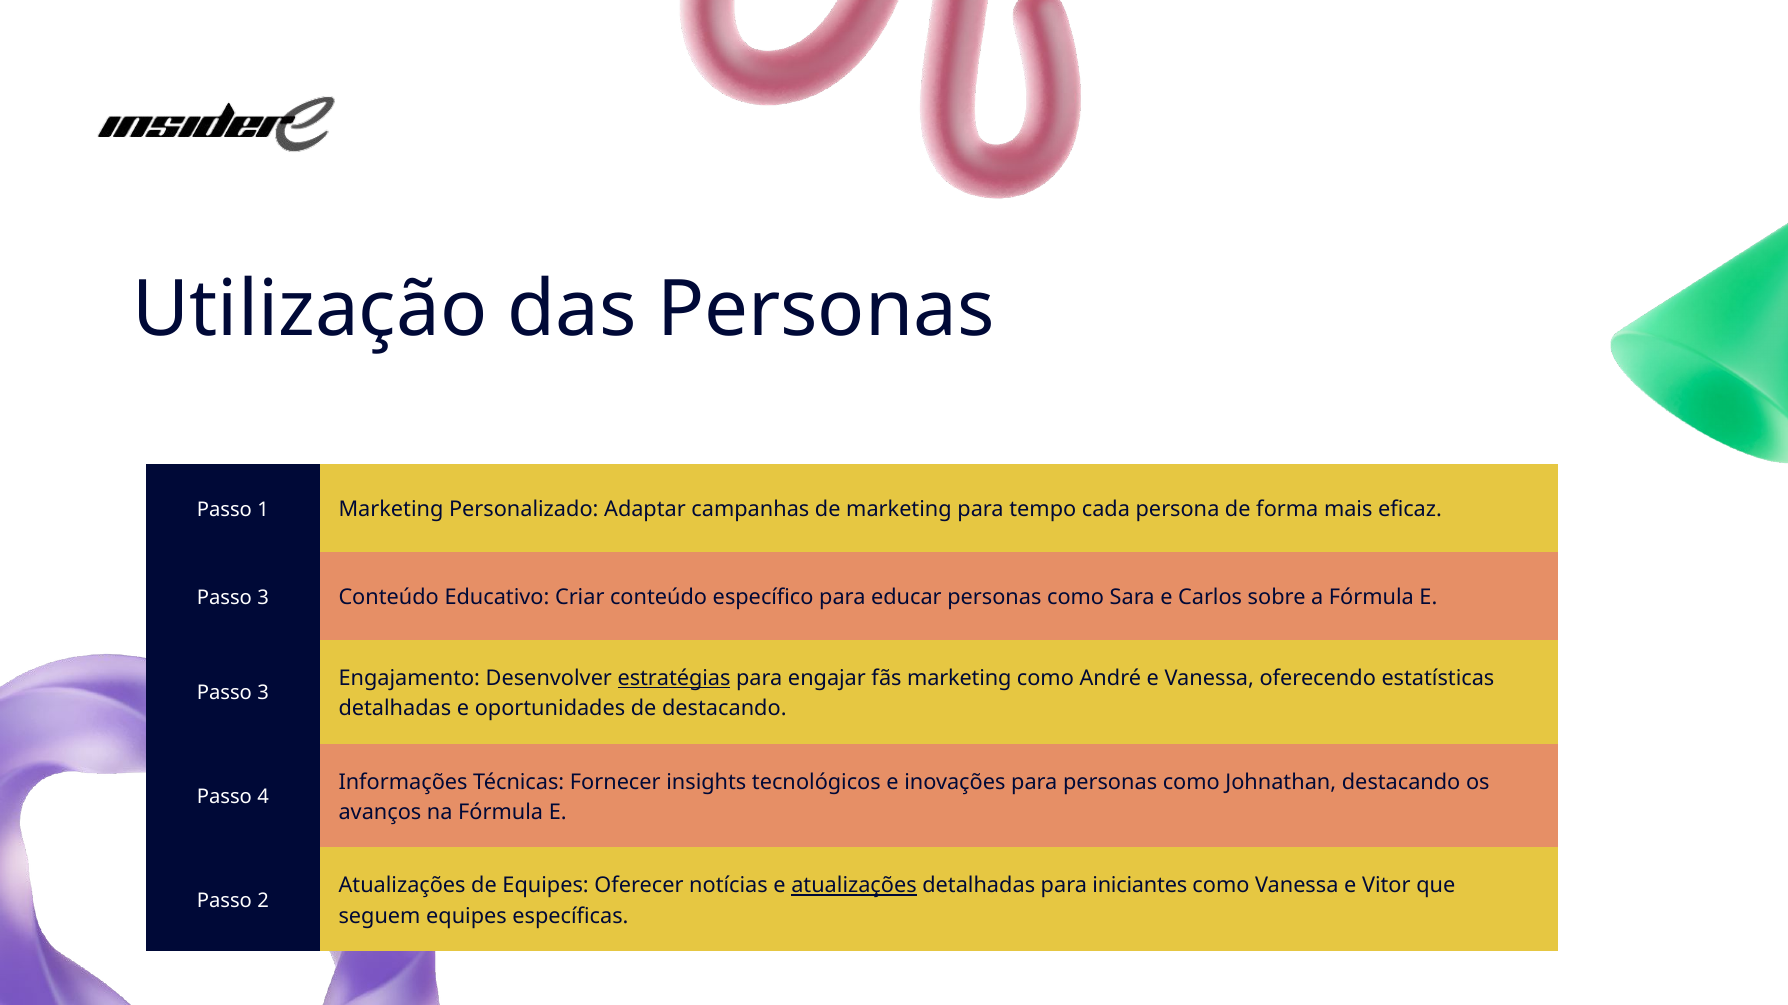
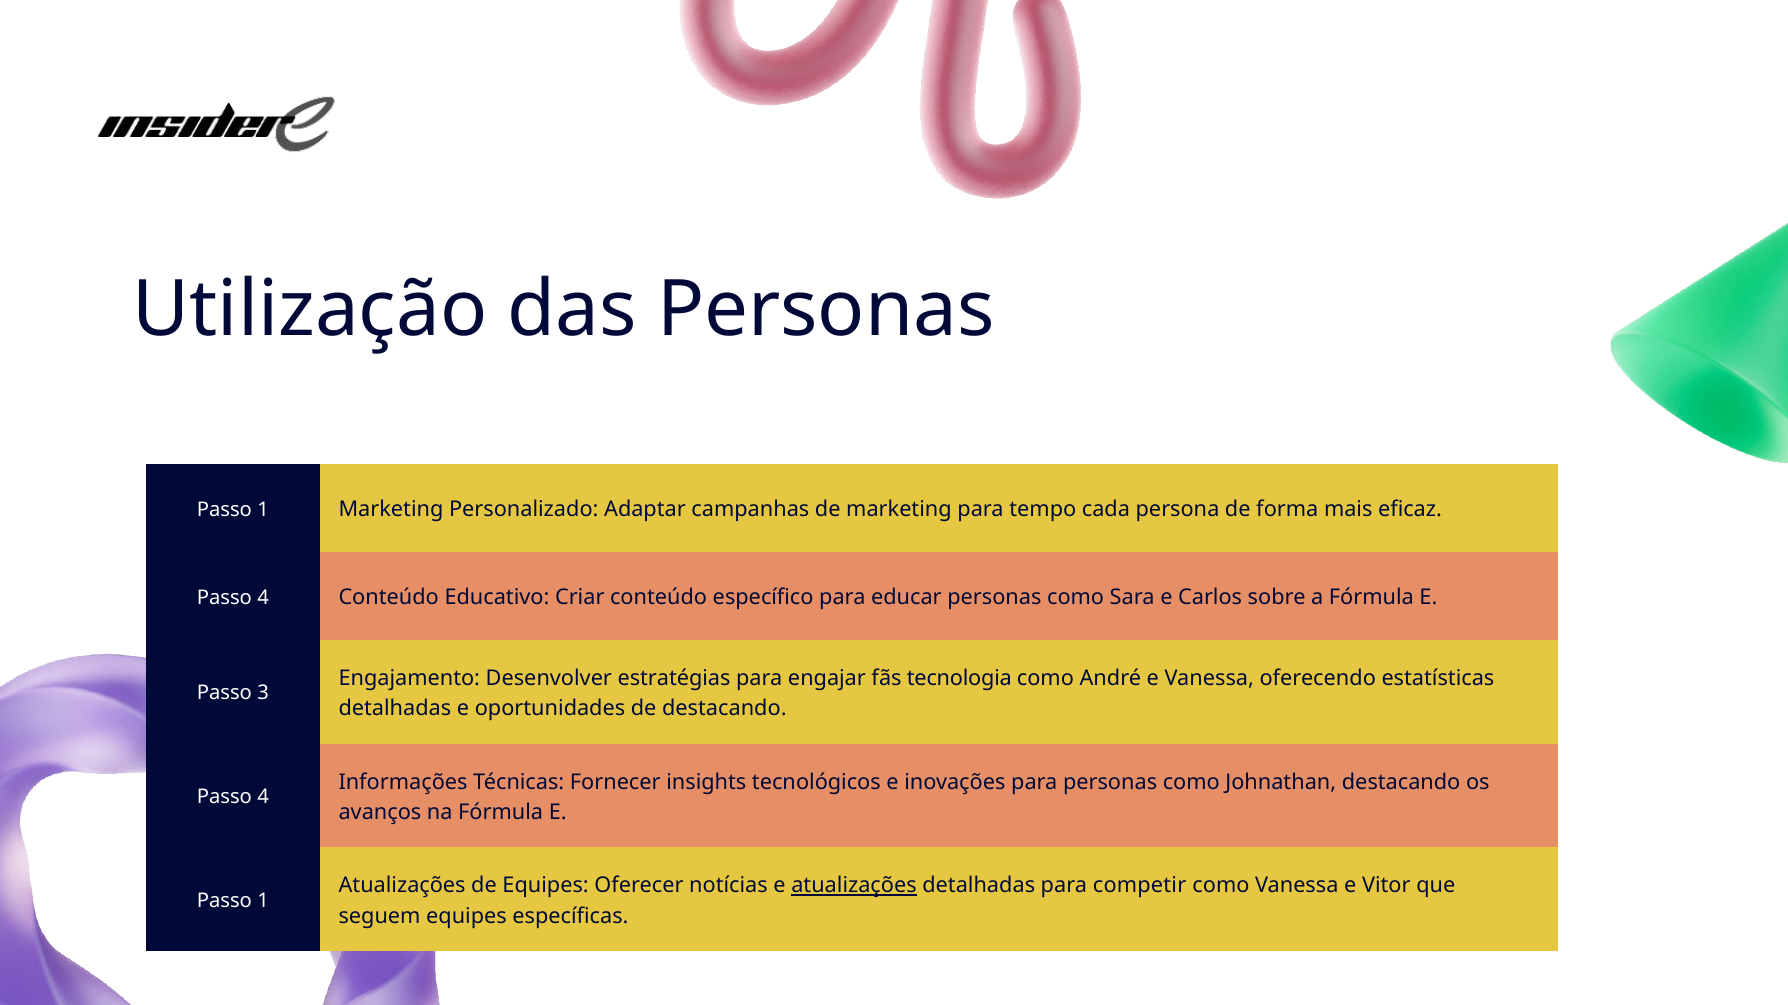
3: 3 -> 4 (263, 598)
estratégias underline: present -> none (674, 679)
fãs marketing: marketing -> tecnologia (959, 679)
iniciantes: iniciantes -> competir (1140, 886)
2: 2 -> 1 (263, 902)
